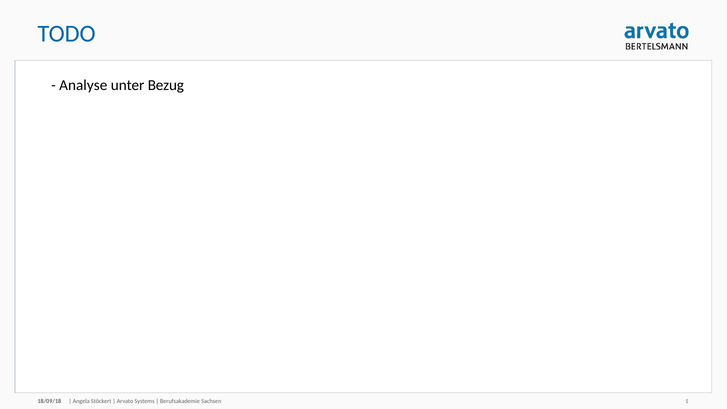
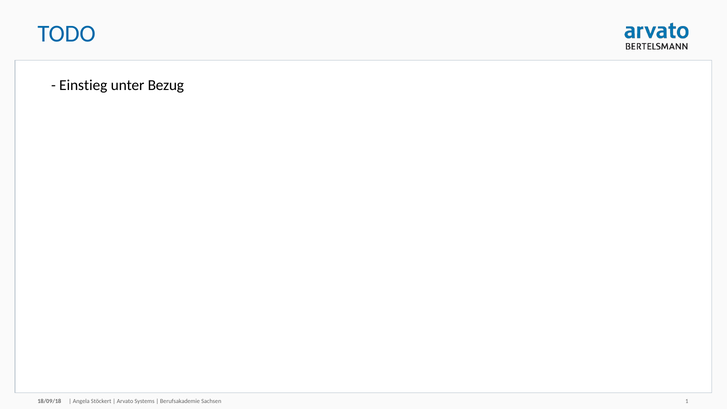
Analyse: Analyse -> Einstieg (83, 85)
